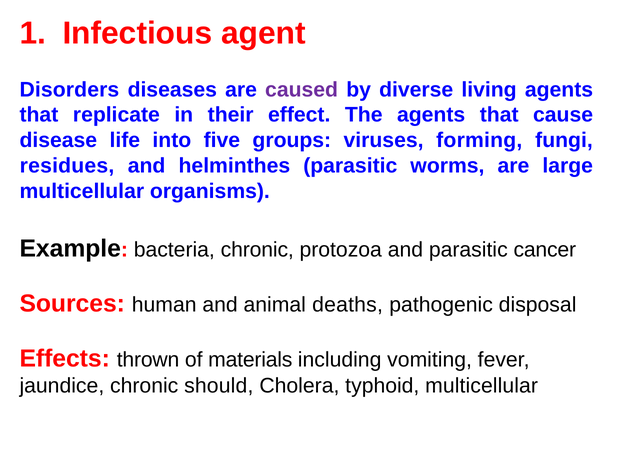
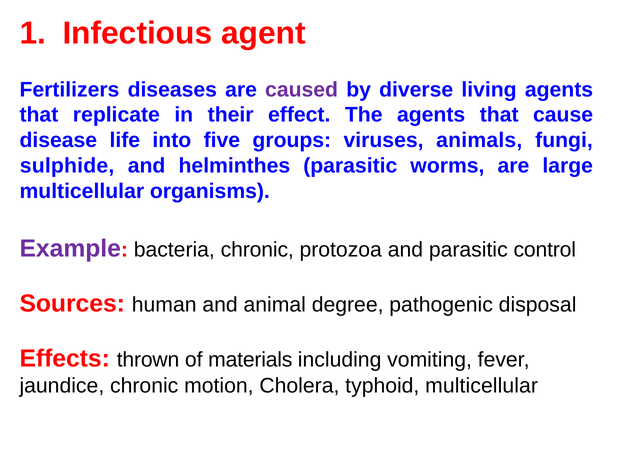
Disorders: Disorders -> Fertilizers (69, 90)
forming: forming -> animals (479, 140)
residues: residues -> sulphide (67, 166)
Example colour: black -> purple (70, 249)
cancer: cancer -> control (545, 250)
deaths: deaths -> degree (348, 305)
should: should -> motion (219, 386)
